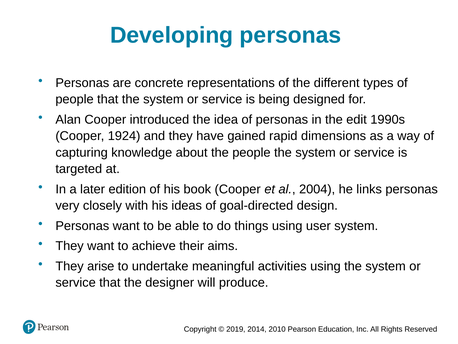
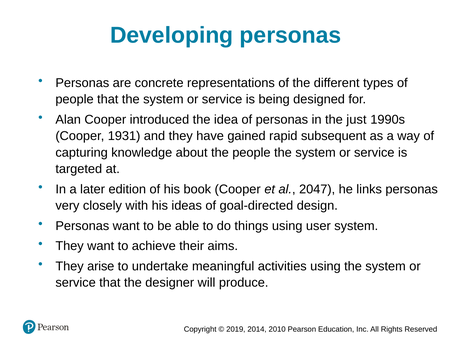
edit: edit -> just (357, 119)
1924: 1924 -> 1931 (124, 136)
dimensions: dimensions -> subsequent (334, 136)
2004: 2004 -> 2047 (317, 189)
